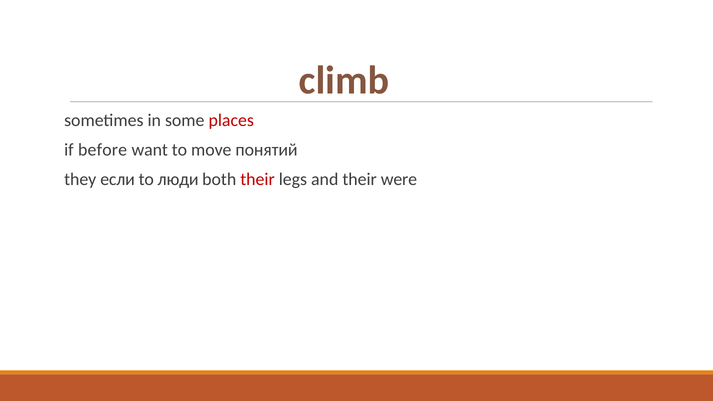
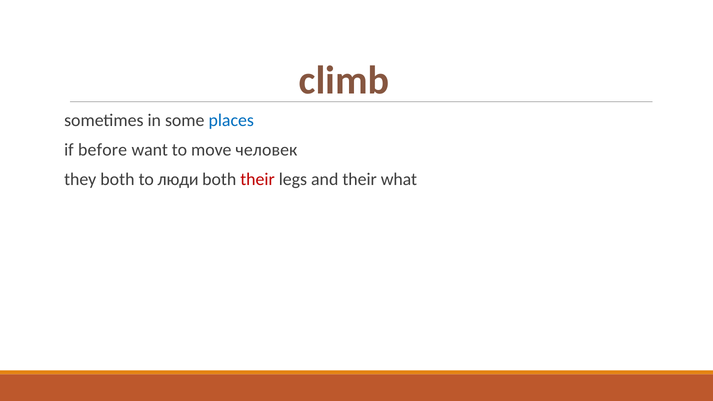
places colour: red -> blue (231, 120)
понятий: понятий -> человек (266, 150)
they если: если -> both (117, 179)
were: were -> what (399, 179)
